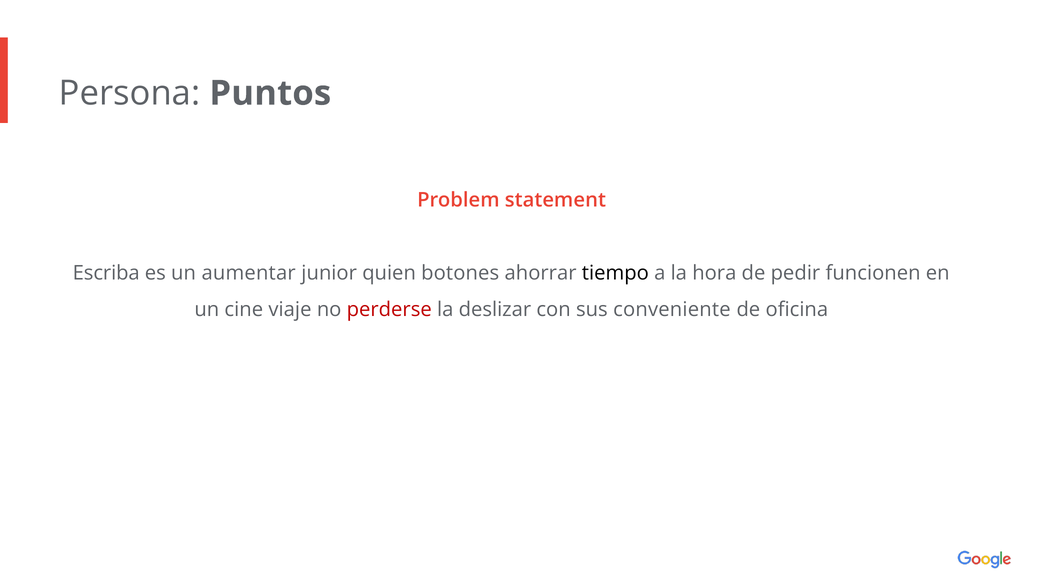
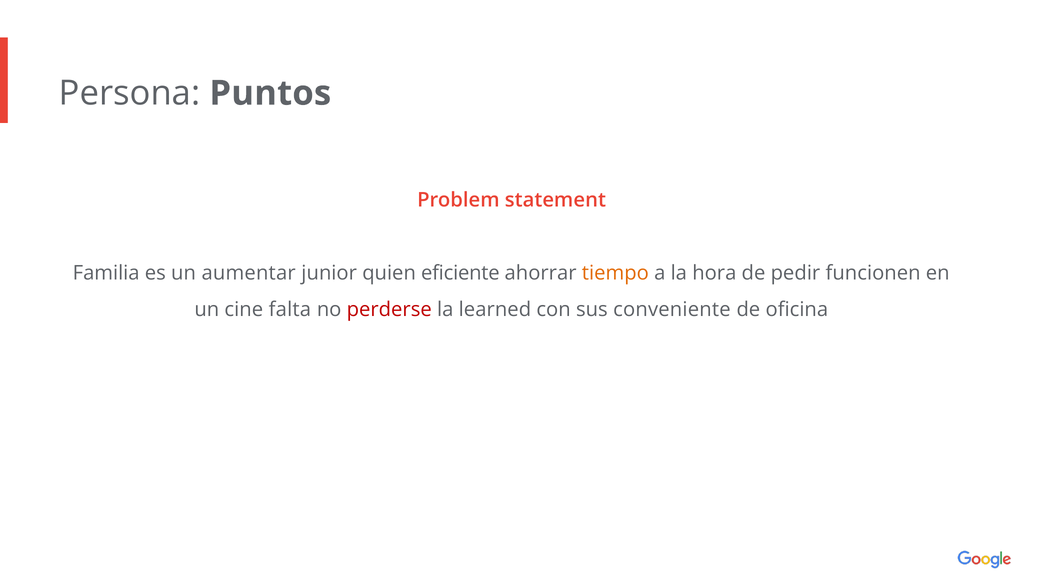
Escriba: Escriba -> Familia (106, 273)
botones: botones -> eficiente (460, 273)
tiempo colour: black -> orange (615, 273)
viaje: viaje -> falta (290, 309)
deslizar: deslizar -> learned (495, 309)
